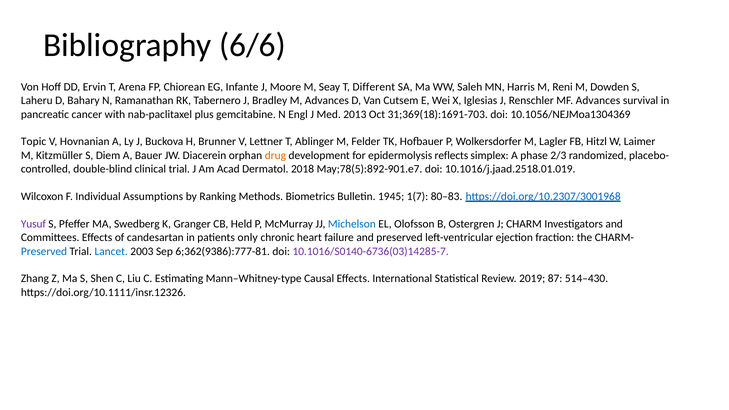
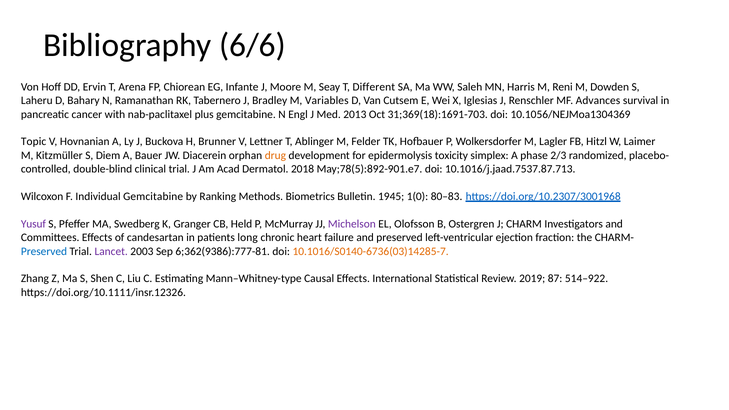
M Advances: Advances -> Variables (327, 101)
reflects: reflects -> toxicity (451, 155)
10.1016/j.jaad.2518.01.019: 10.1016/j.jaad.2518.01.019 -> 10.1016/j.jaad.7537.87.713 (510, 169)
Individual Assumptions: Assumptions -> Gemcitabine (153, 196)
1(7: 1(7 -> 1(0 (417, 196)
Michelson colour: blue -> purple (352, 224)
only: only -> long (248, 238)
Lancet colour: blue -> purple (111, 251)
10.1016/S0140-6736(03)14285-7 colour: purple -> orange (371, 251)
514–430: 514–430 -> 514–922 (587, 279)
